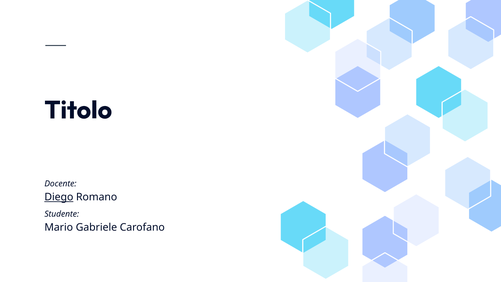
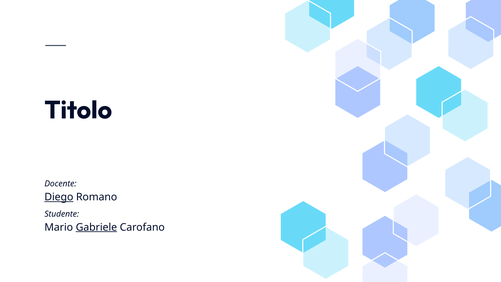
Gabriele underline: none -> present (96, 227)
